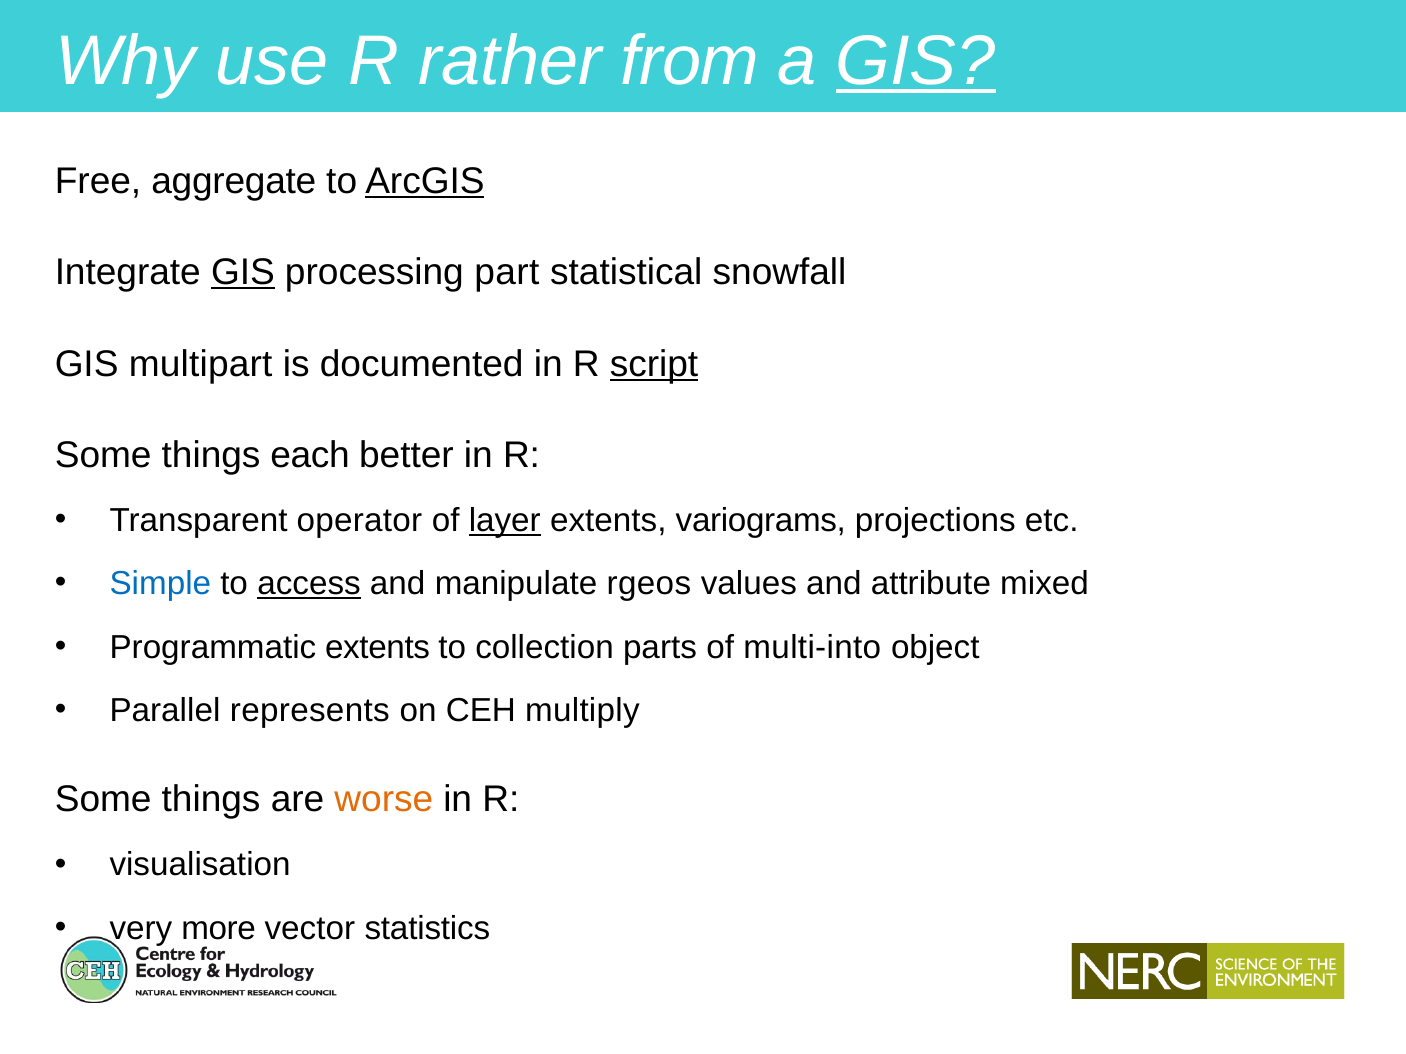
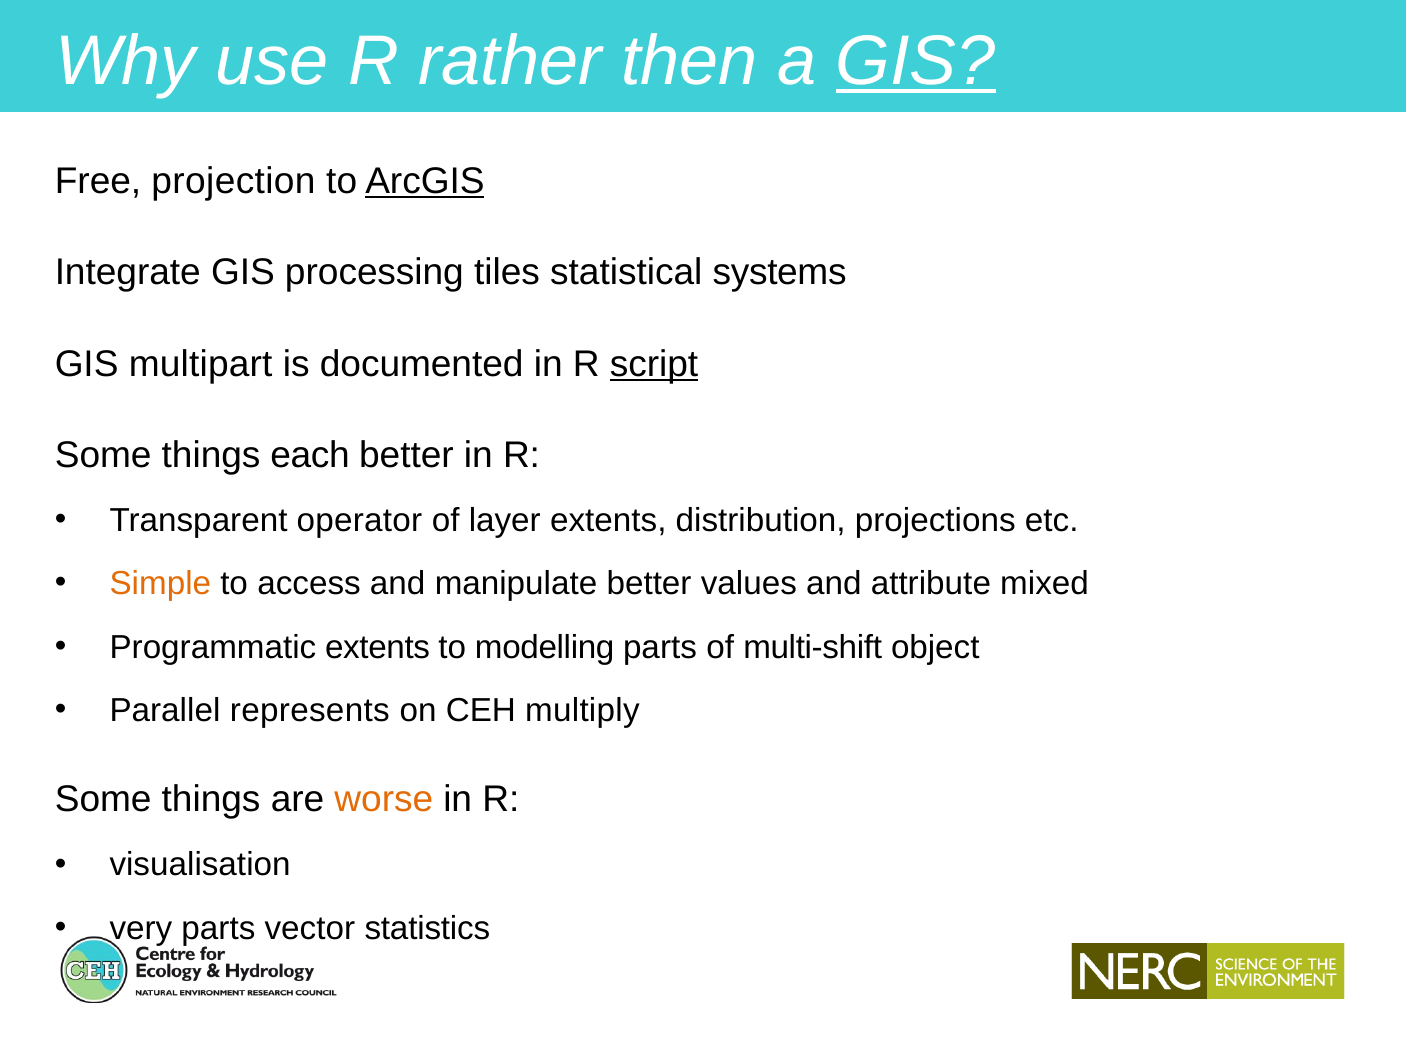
from: from -> then (690, 61)
aggregate: aggregate -> projection (234, 181)
GIS underline: present -> none (243, 273)
part: part -> tiles (507, 273)
snowfall: snowfall -> systems (780, 273)
layer underline: present -> none (505, 521)
variograms: variograms -> distribution (761, 521)
Simple colour: blue -> orange (160, 584)
access underline: present -> none (309, 584)
manipulate rgeos: rgeos -> better (649, 584)
collection: collection -> modelling (545, 647)
multi-into: multi-into -> multi-shift (813, 647)
very more: more -> parts (218, 929)
